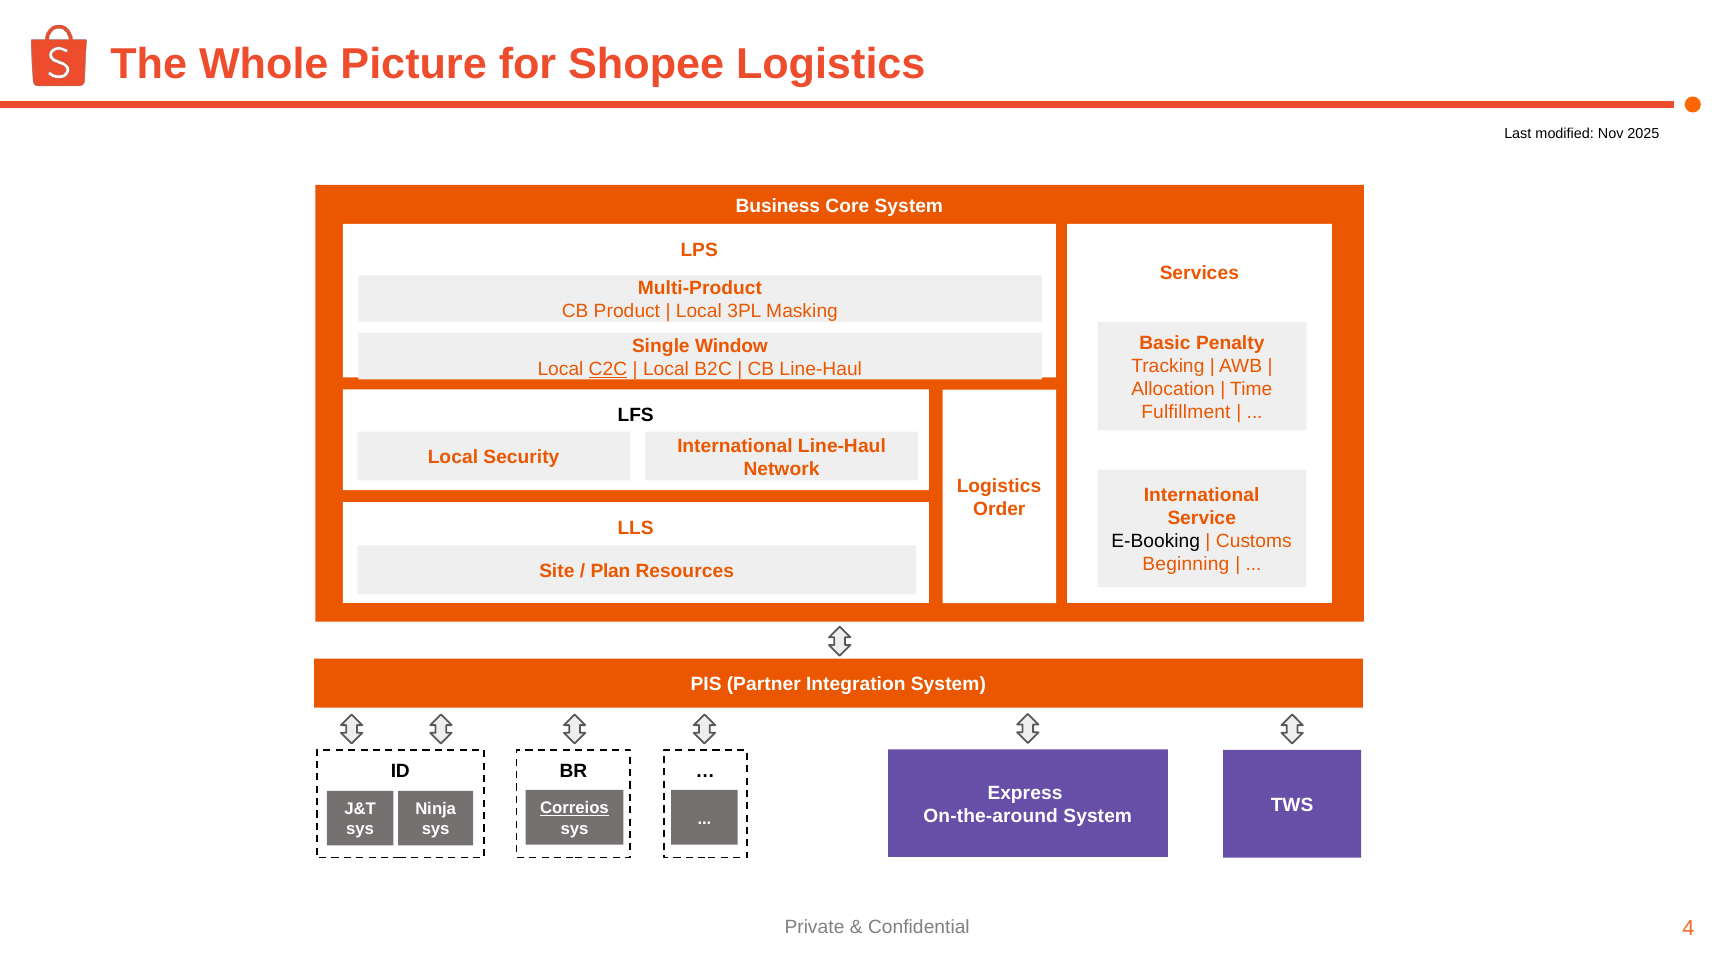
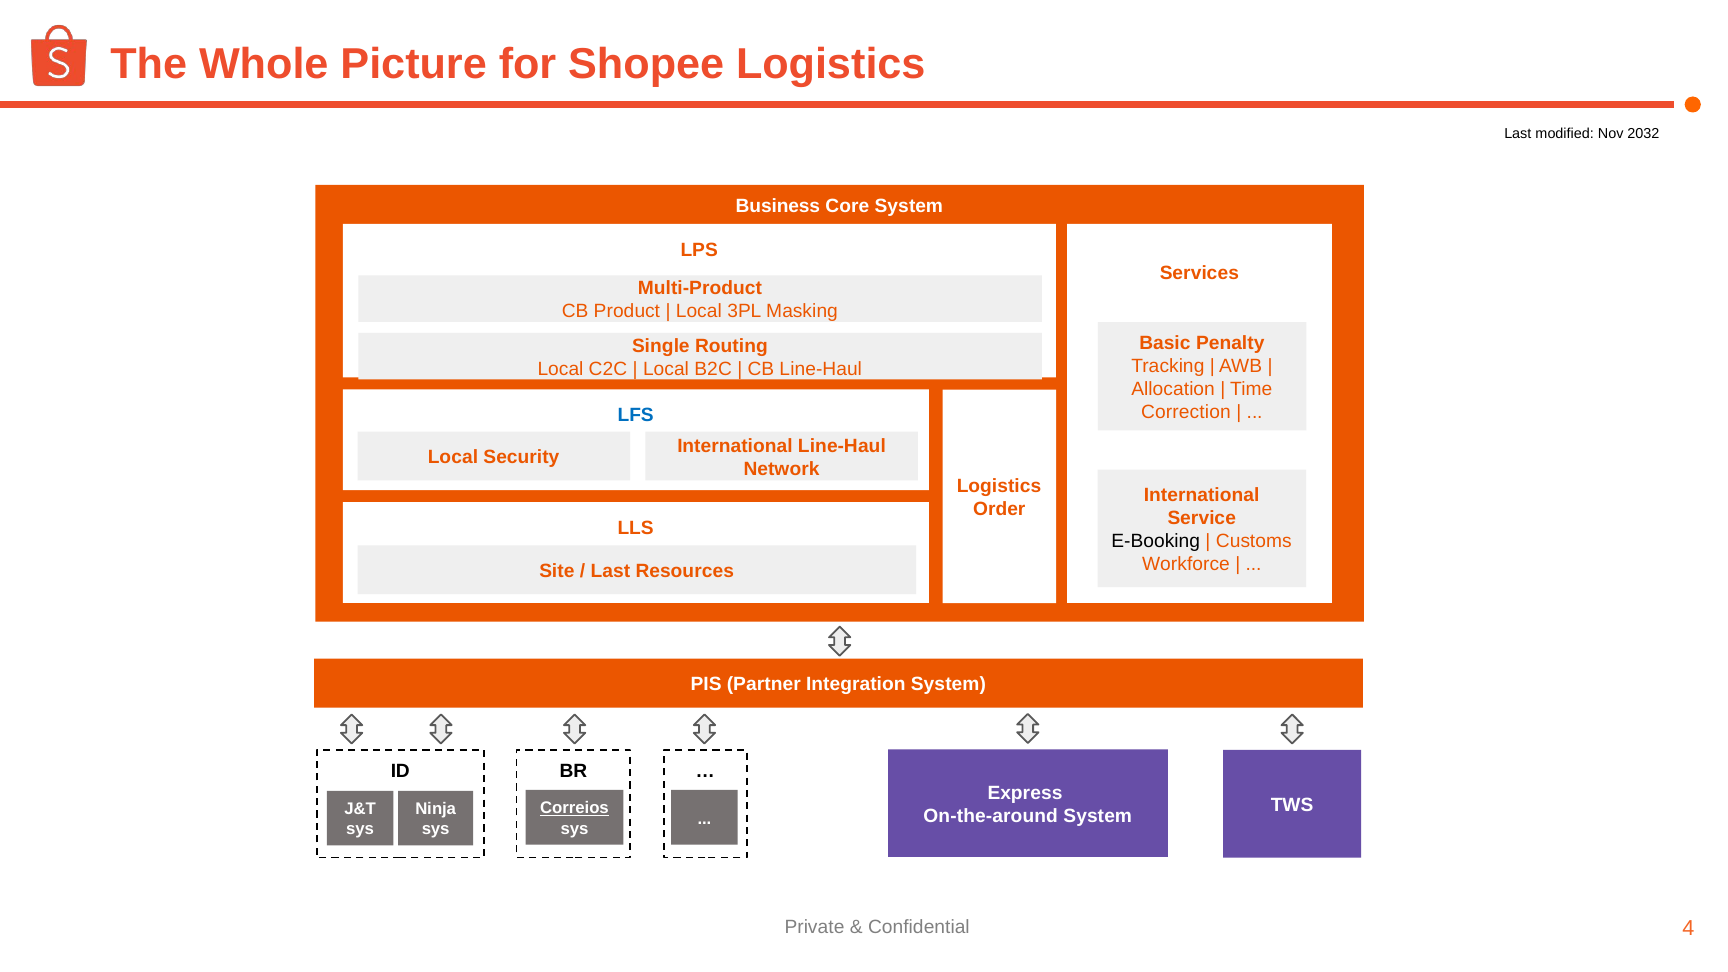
2025: 2025 -> 2032 (1643, 133)
Window: Window -> Routing (731, 346)
C2C underline: present -> none (608, 369)
Fulfillment: Fulfillment -> Correction (1186, 412)
LFS colour: black -> blue (636, 415)
Beginning: Beginning -> Workforce (1186, 564)
Plan: Plan -> Last (610, 571)
